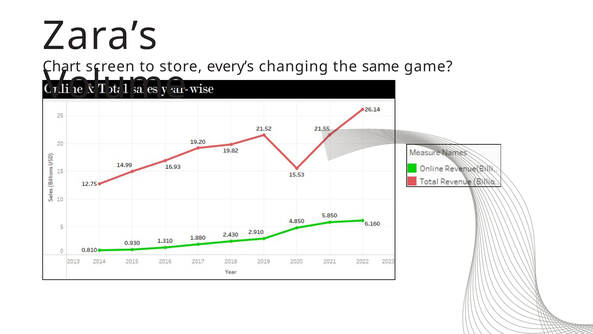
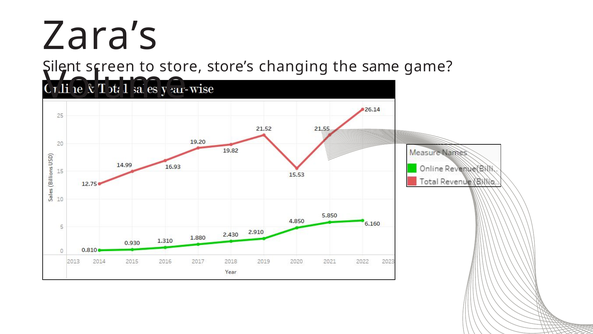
Chart: Chart -> Silent (62, 67)
every’s: every’s -> store’s (230, 67)
